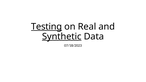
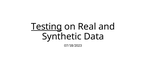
Synthetic underline: present -> none (62, 36)
